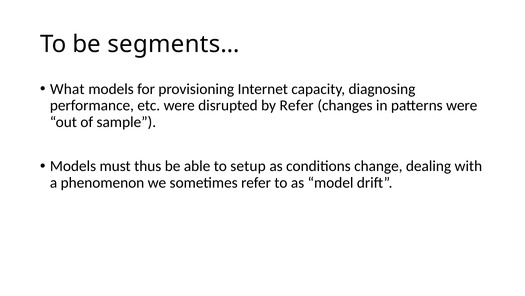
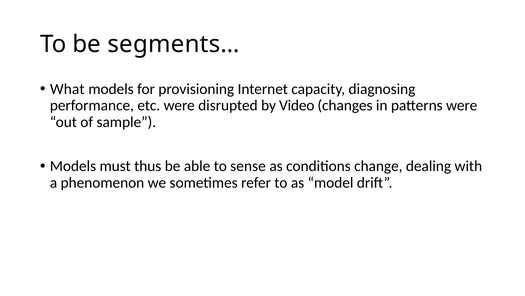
by Refer: Refer -> Video (297, 105)
setup: setup -> sense (248, 166)
